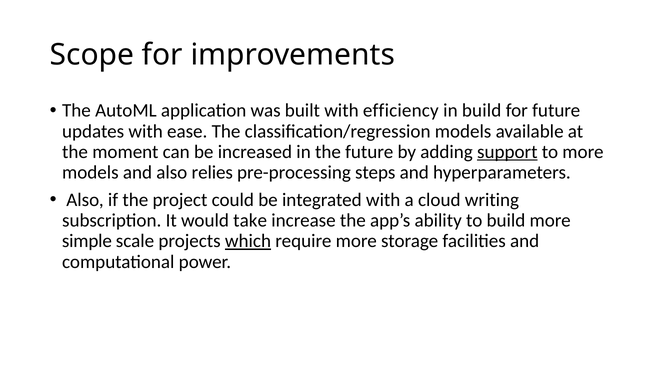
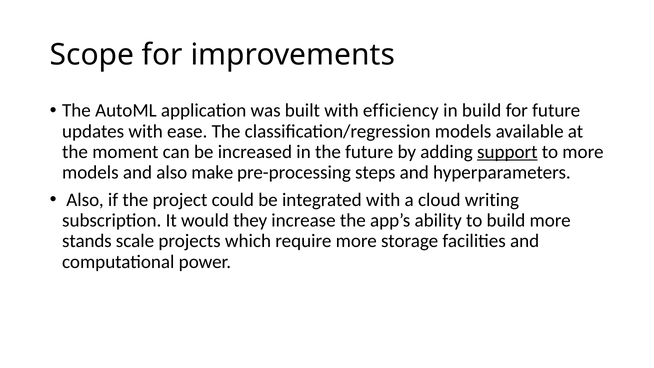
relies: relies -> make (212, 172)
take: take -> they (250, 220)
simple: simple -> stands (87, 241)
which underline: present -> none (248, 241)
